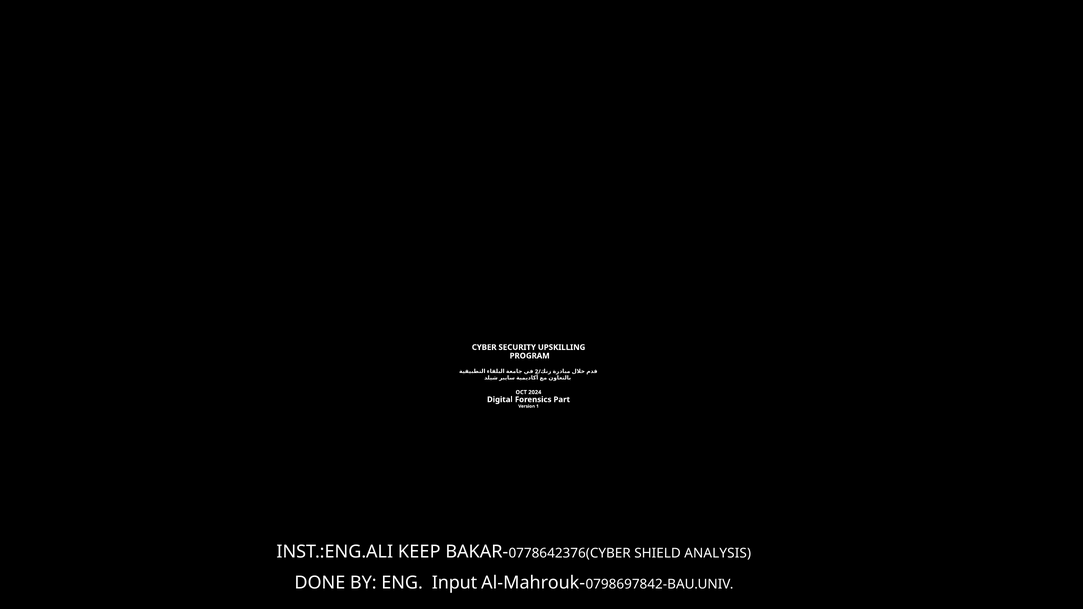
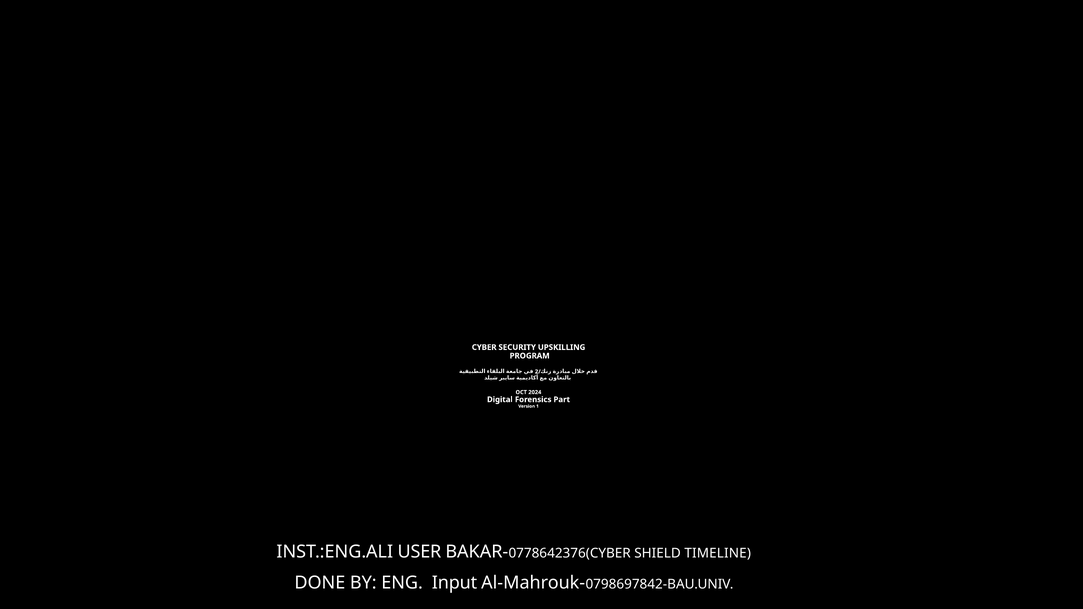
KEEP: KEEP -> USER (419, 552)
ANALYSIS: ANALYSIS -> TIMELINE (718, 553)
